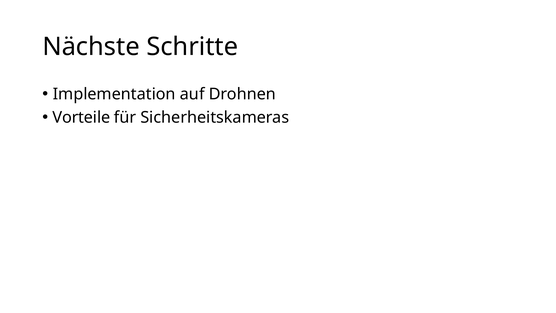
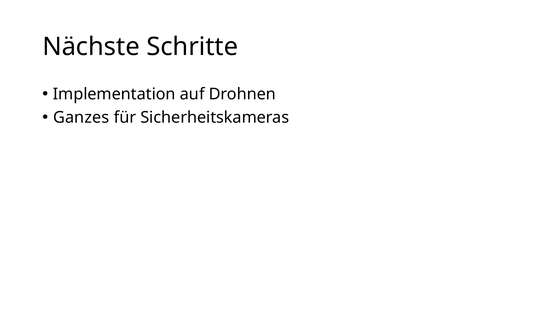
Vorteile: Vorteile -> Ganzes (81, 117)
